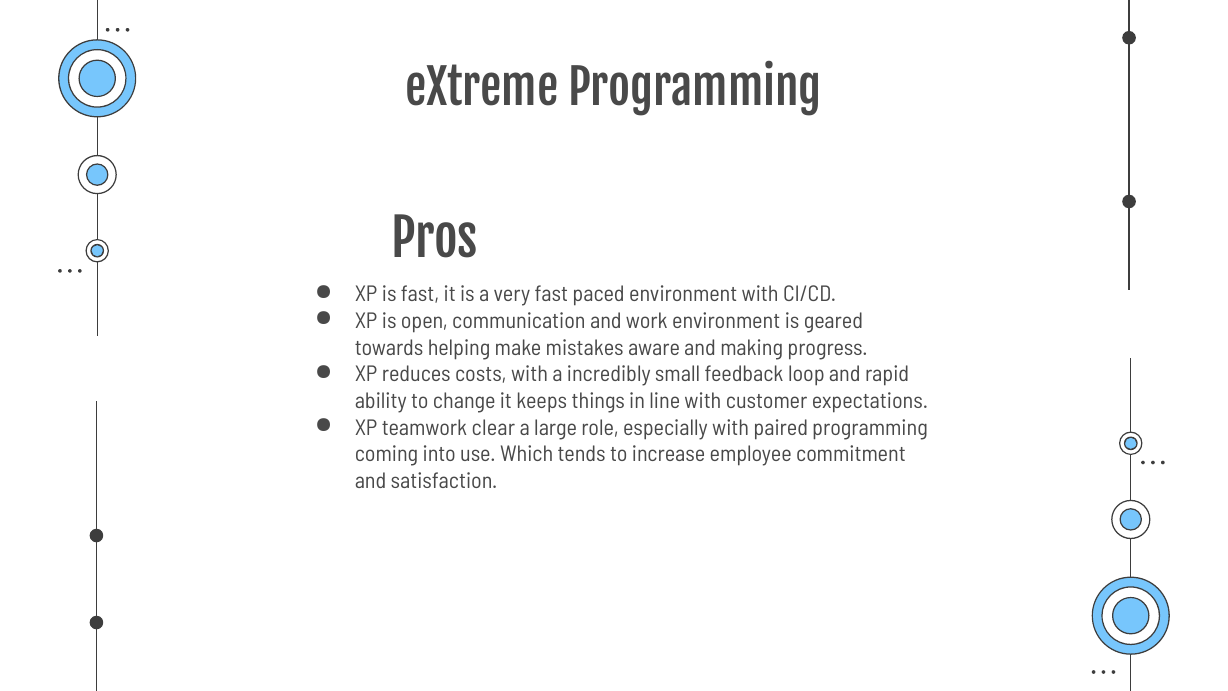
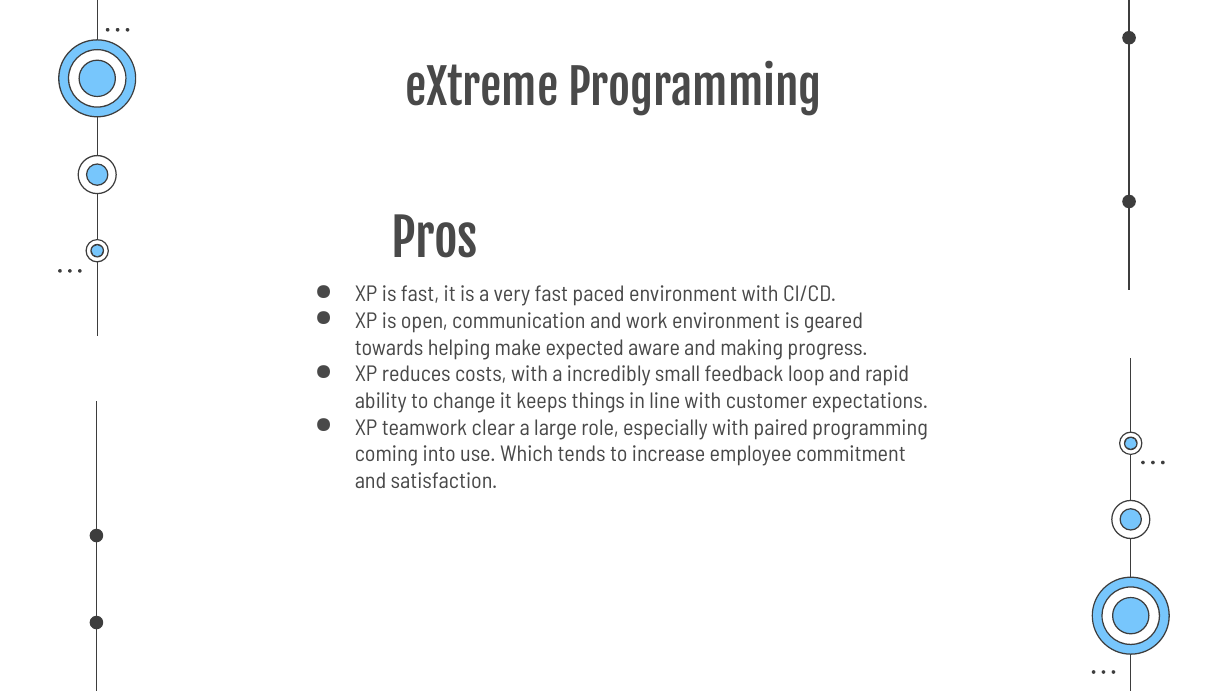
mistakes: mistakes -> expected (585, 348)
